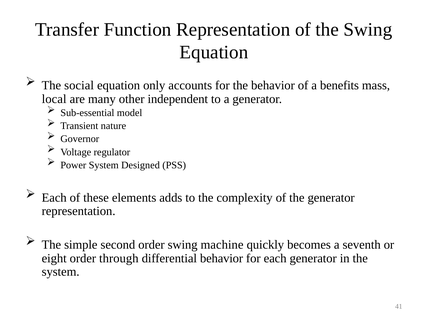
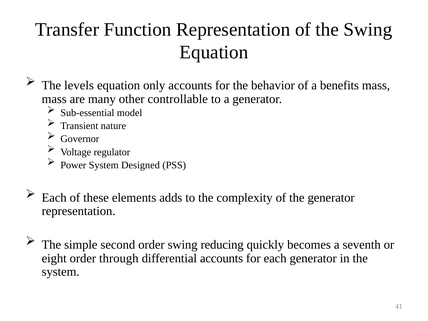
social: social -> levels (79, 85)
local: local -> mass (54, 99)
independent: independent -> controllable (178, 99)
machine: machine -> reducing (222, 245)
differential behavior: behavior -> accounts (222, 258)
